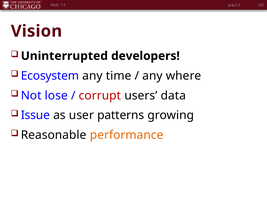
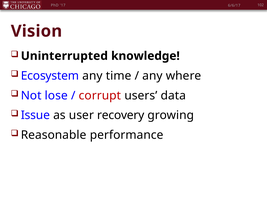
developers: developers -> knowledge (145, 56)
patterns: patterns -> recovery (121, 115)
performance colour: orange -> black (127, 135)
